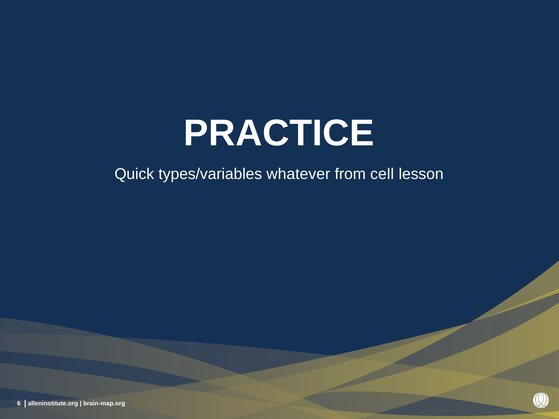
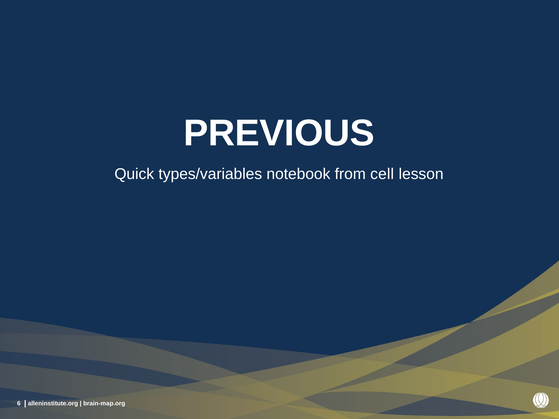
PRACTICE: PRACTICE -> PREVIOUS (279, 133)
whatever: whatever -> notebook (298, 174)
